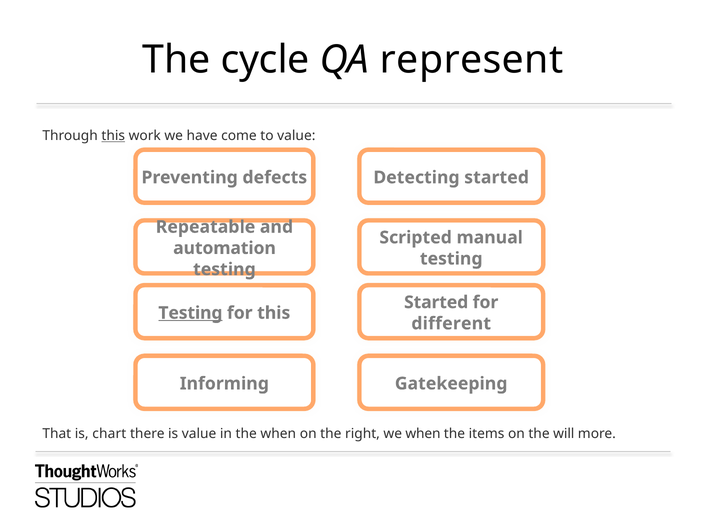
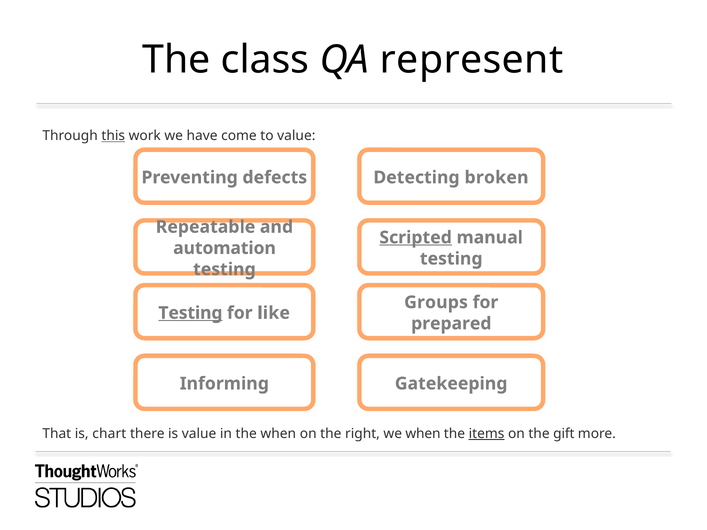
cycle: cycle -> class (265, 60)
Detecting started: started -> broken (497, 178)
Scripted underline: none -> present (416, 238)
Started: Started -> Groups (436, 302)
for this: this -> like (274, 313)
different: different -> prepared (451, 324)
items underline: none -> present (487, 434)
will: will -> gift (564, 434)
